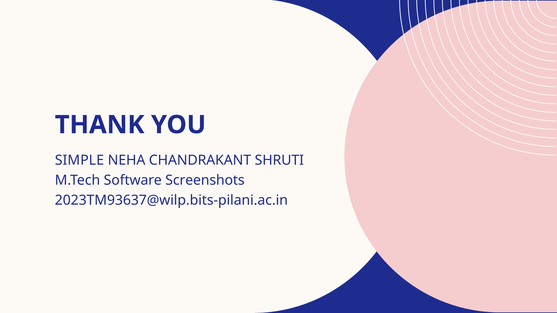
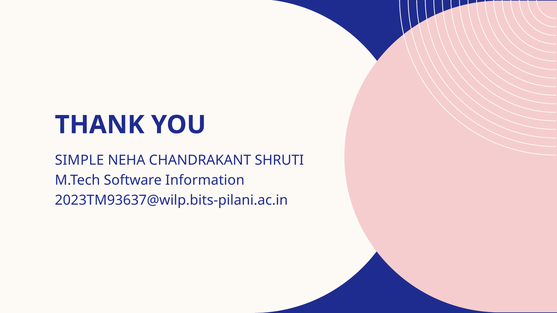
Screenshots: Screenshots -> Information (205, 180)
